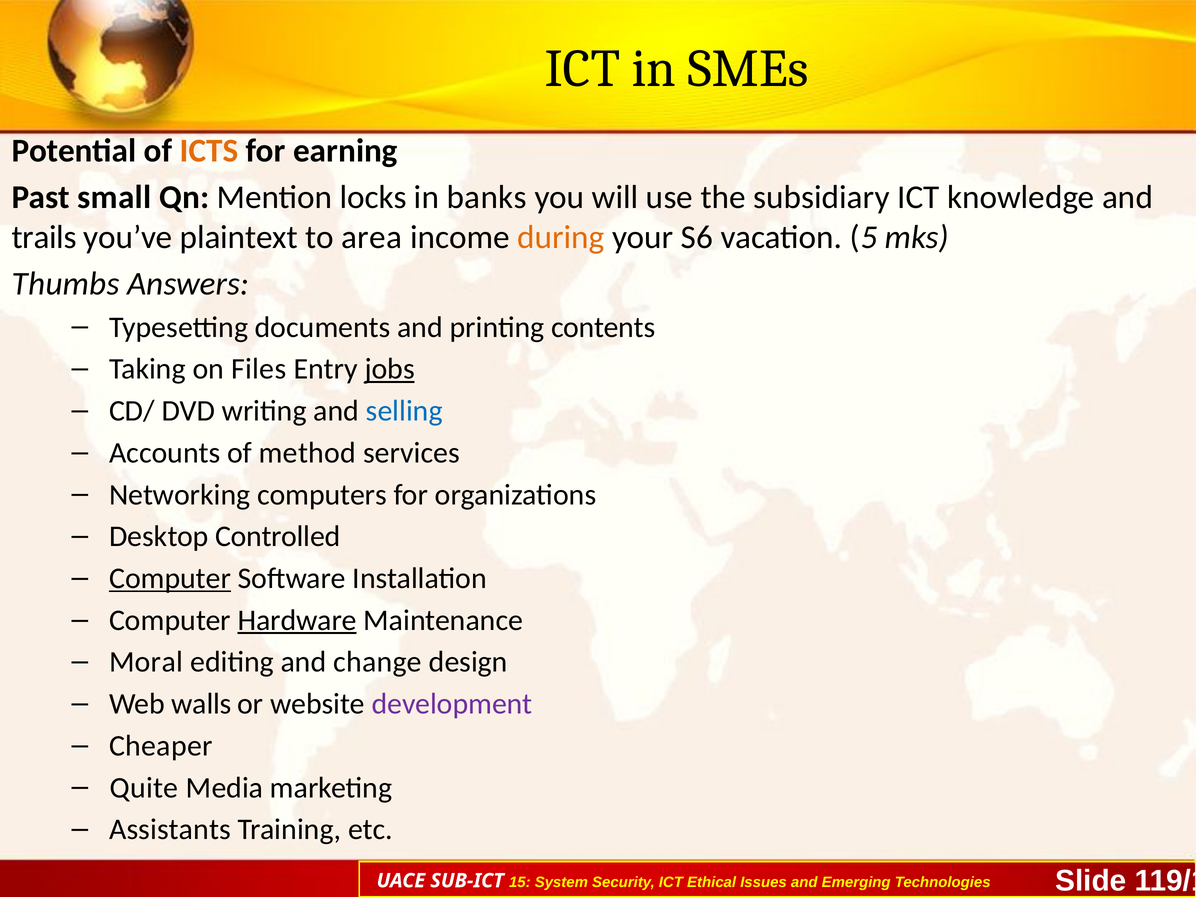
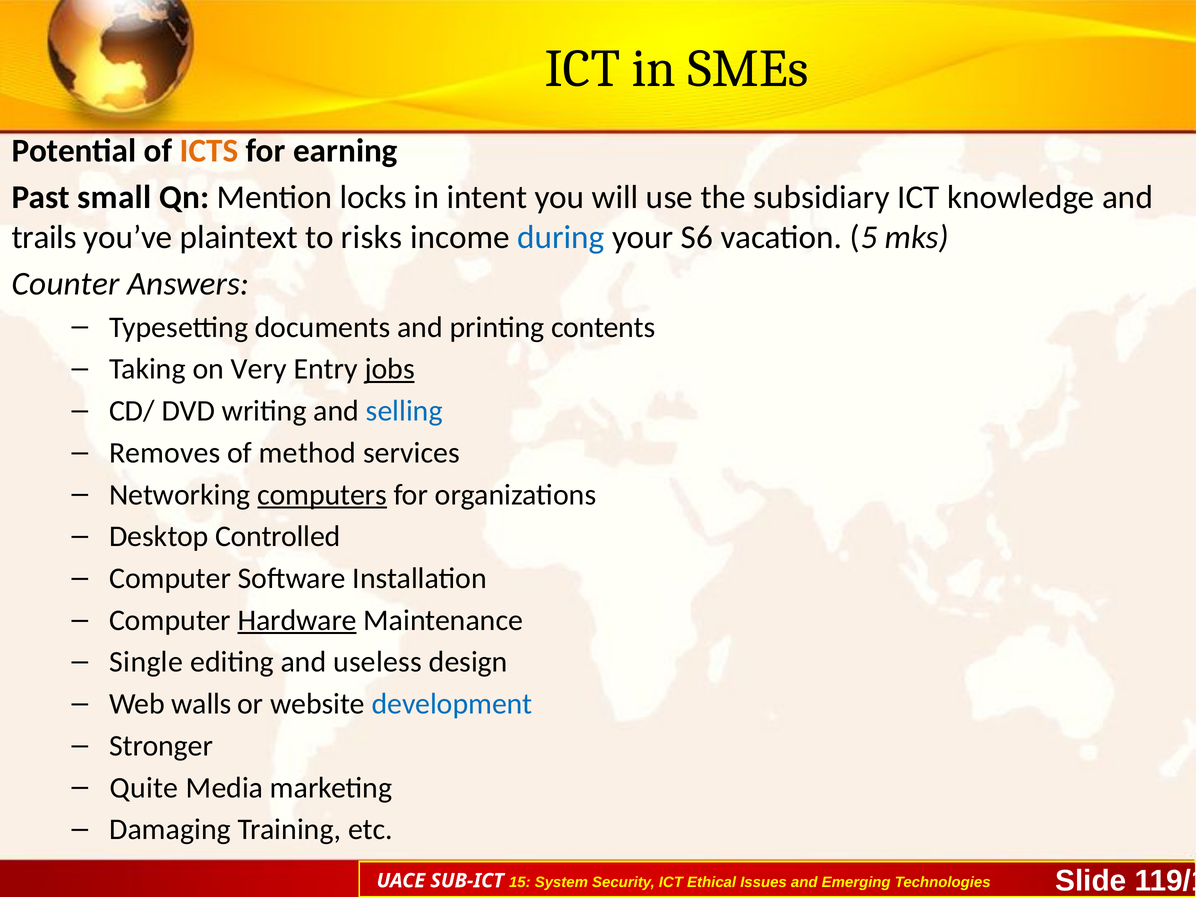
banks: banks -> intent (487, 197)
area: area -> risks (372, 237)
during colour: orange -> blue (561, 237)
Thumbs: Thumbs -> Counter (66, 284)
Files: Files -> Very (259, 369)
Accounts: Accounts -> Removes (165, 453)
computers underline: none -> present (322, 495)
Computer underline: present -> none (170, 578)
Moral: Moral -> Single (146, 662)
change: change -> useless (377, 662)
development colour: purple -> blue (452, 704)
Cheaper: Cheaper -> Stronger (161, 746)
Assistants: Assistants -> Damaging (170, 830)
